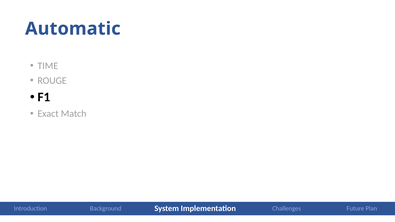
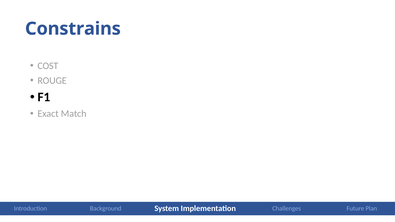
Automatic: Automatic -> Constrains (73, 29)
TIME: TIME -> COST (48, 66)
